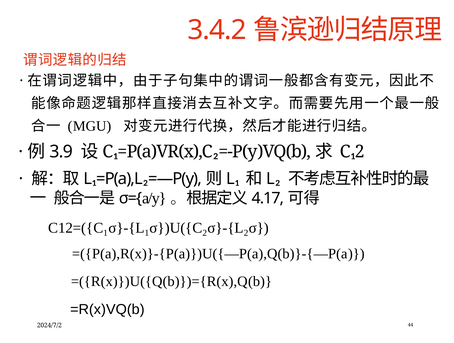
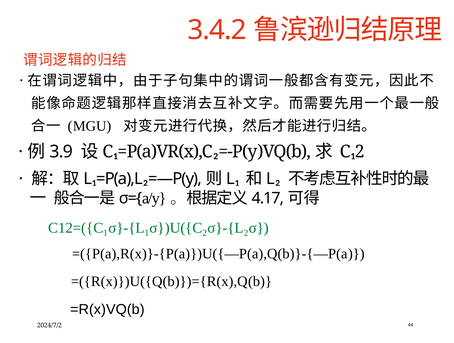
C12=({C₁σ}-{L₁σ})U({C₂σ}-{L₂σ colour: black -> green (159, 228)
